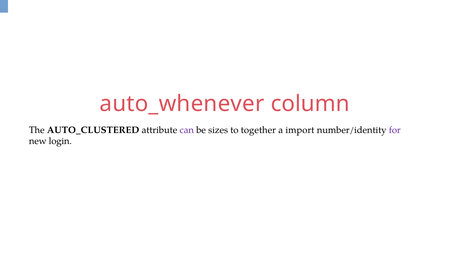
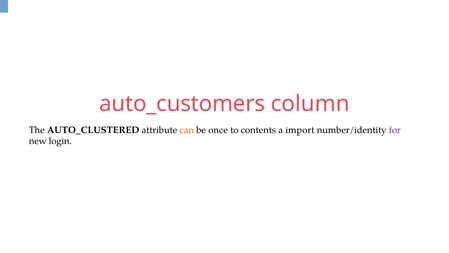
auto_whenever: auto_whenever -> auto_customers (182, 104)
can colour: purple -> orange (187, 130)
sizes: sizes -> once (218, 130)
together: together -> contents (258, 130)
